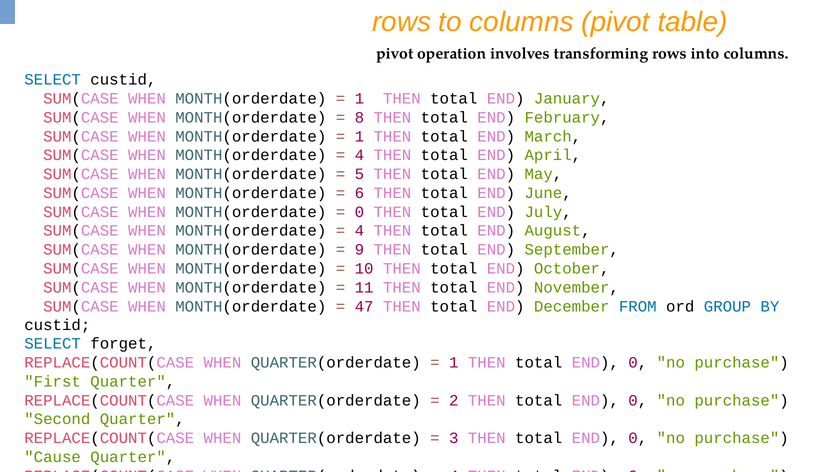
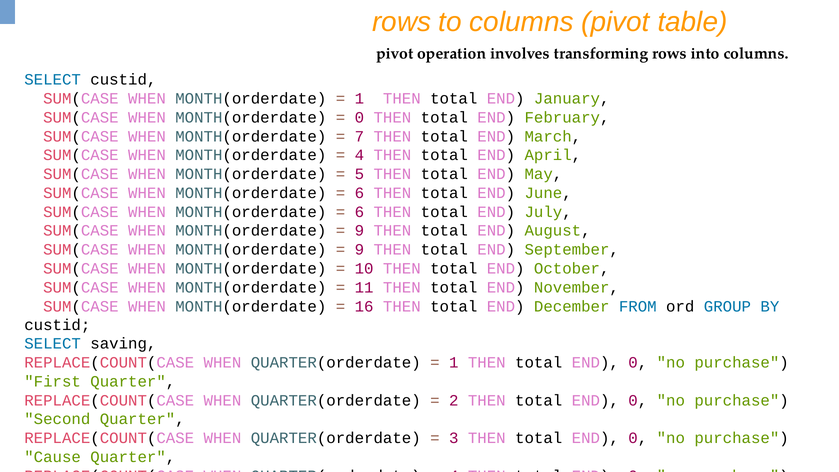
8: 8 -> 0 (359, 118)
1: 1 -> 7 (359, 136)
0: 0 -> 6 (359, 212)
4: 4 -> 9 (359, 231)
47: 47 -> 16 (364, 306)
forget: forget -> saving (123, 344)
